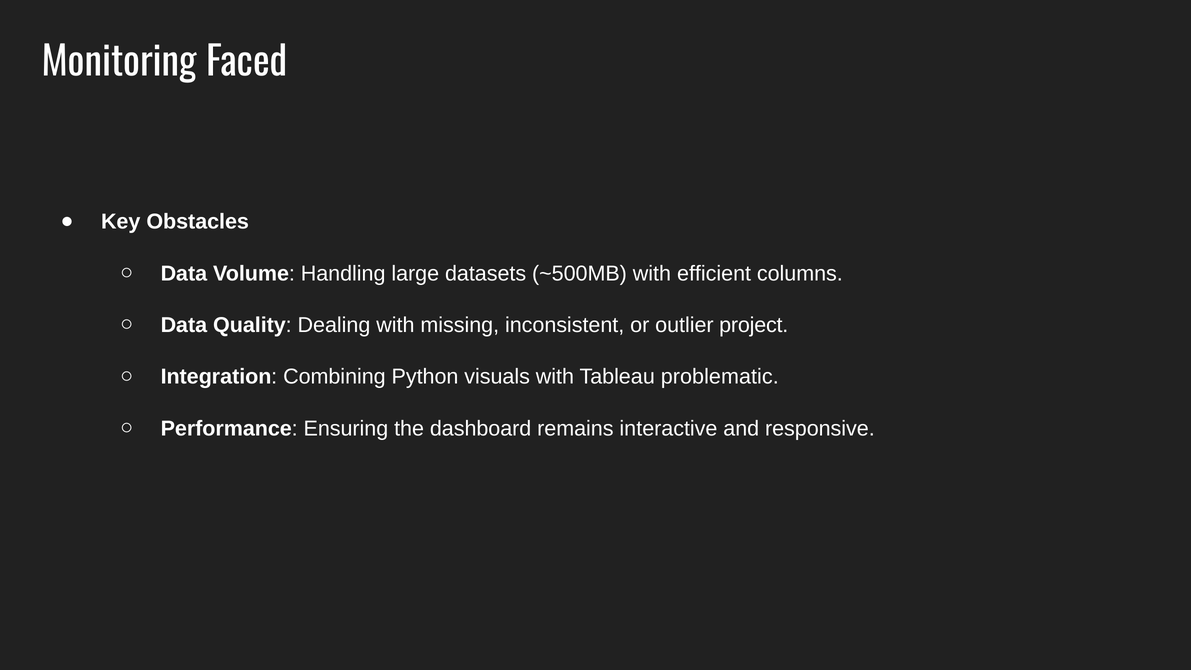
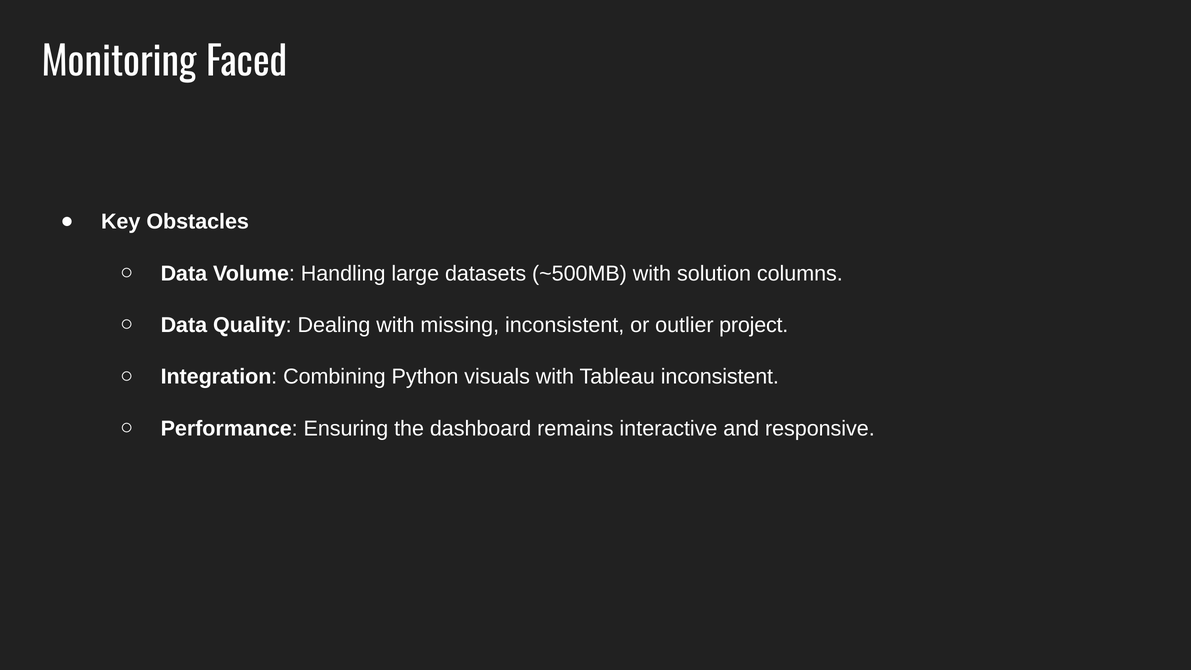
efficient: efficient -> solution (714, 273)
Tableau problematic: problematic -> inconsistent (720, 377)
